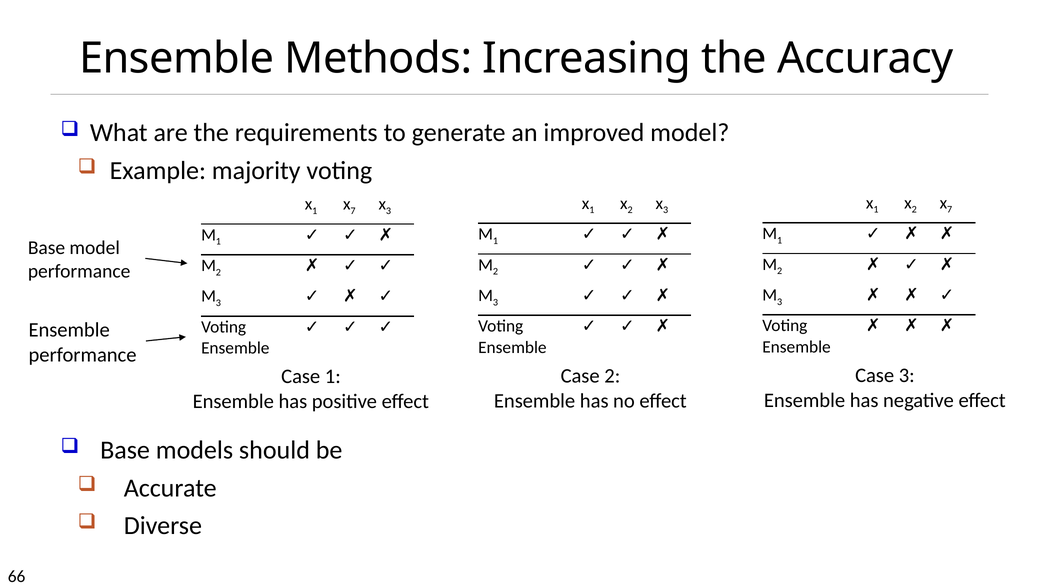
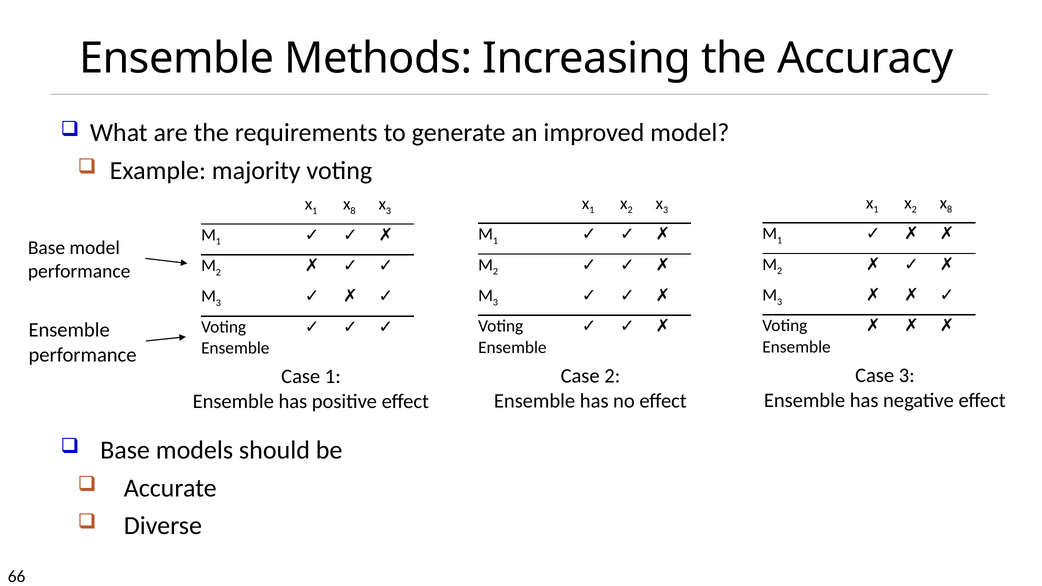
7: 7 -> 8 (950, 210)
7: 7 -> 8 (353, 211)
